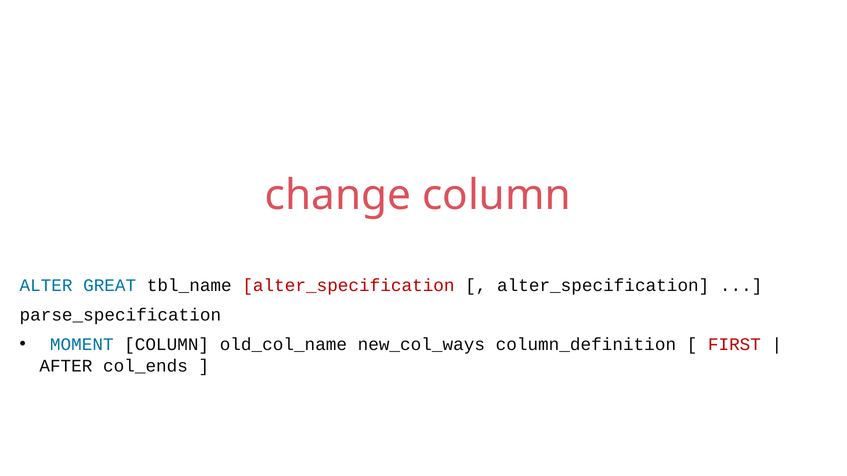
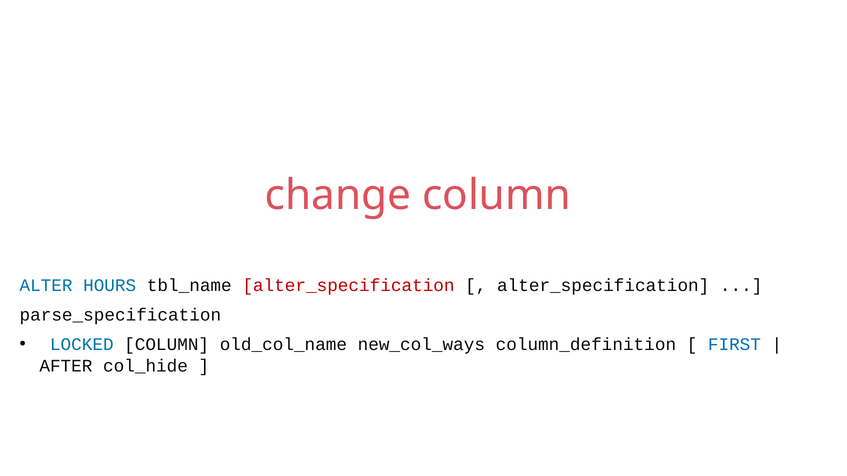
GREAT: GREAT -> HOURS (110, 286)
MOMENT: MOMENT -> LOCKED (82, 345)
FIRST colour: red -> blue (734, 345)
col_ends: col_ends -> col_hide (146, 366)
